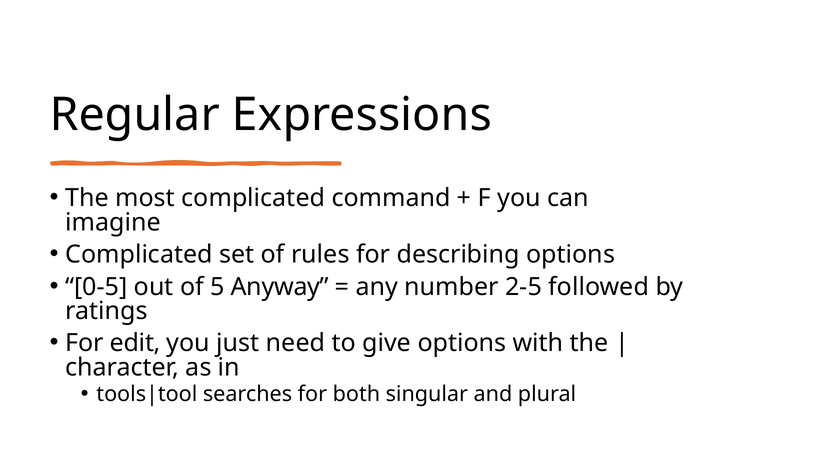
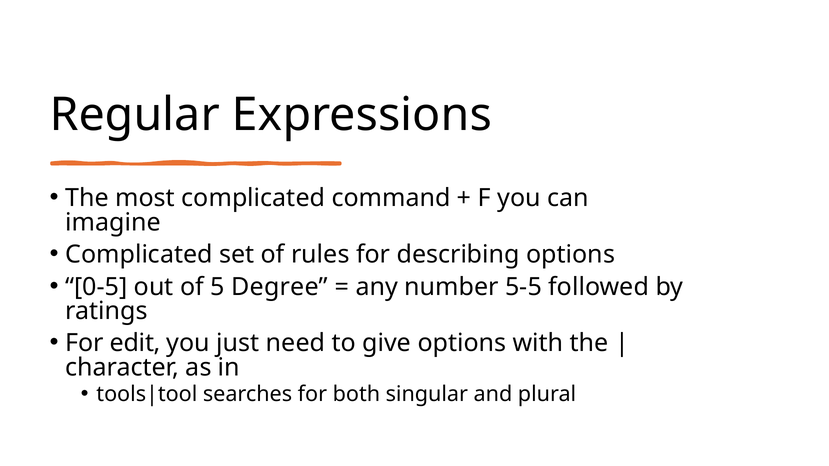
Anyway: Anyway -> Degree (280, 287)
2-5: 2-5 -> 5-5 (523, 287)
